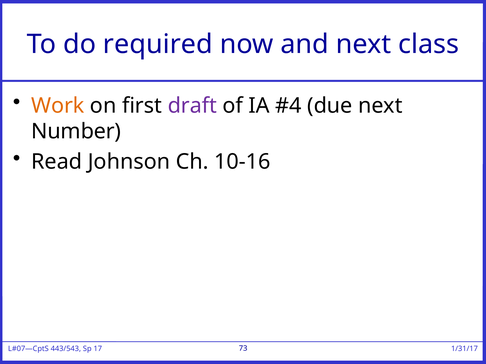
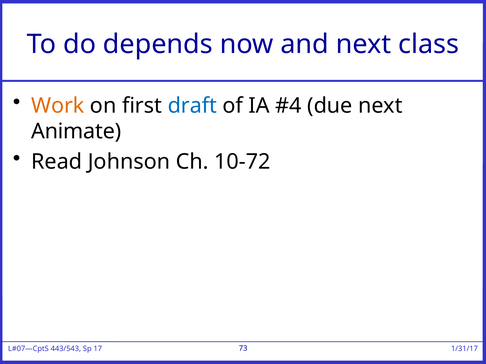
required: required -> depends (158, 44)
draft colour: purple -> blue (192, 106)
Number: Number -> Animate (76, 132)
10-16: 10-16 -> 10-72 (242, 162)
